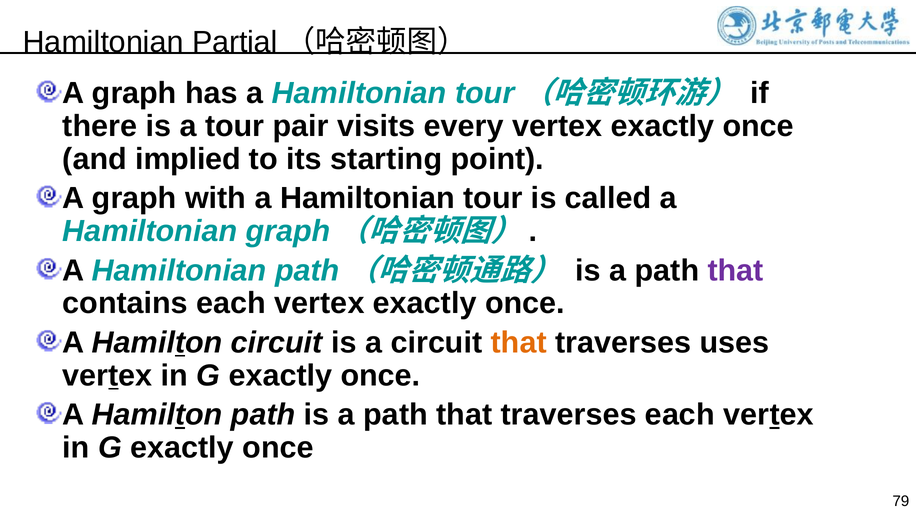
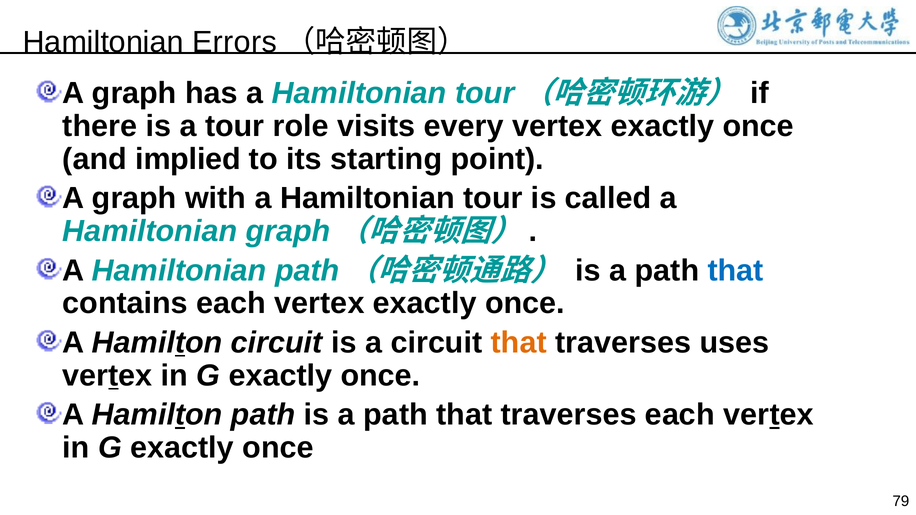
Partial: Partial -> Errors (235, 42)
pair: pair -> role (301, 126)
that colour: purple -> blue (736, 271)
